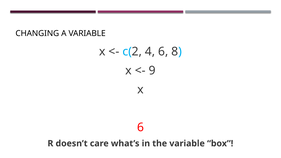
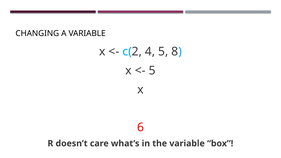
4 6: 6 -> 5 (163, 52)
9: 9 -> 5 (152, 71)
